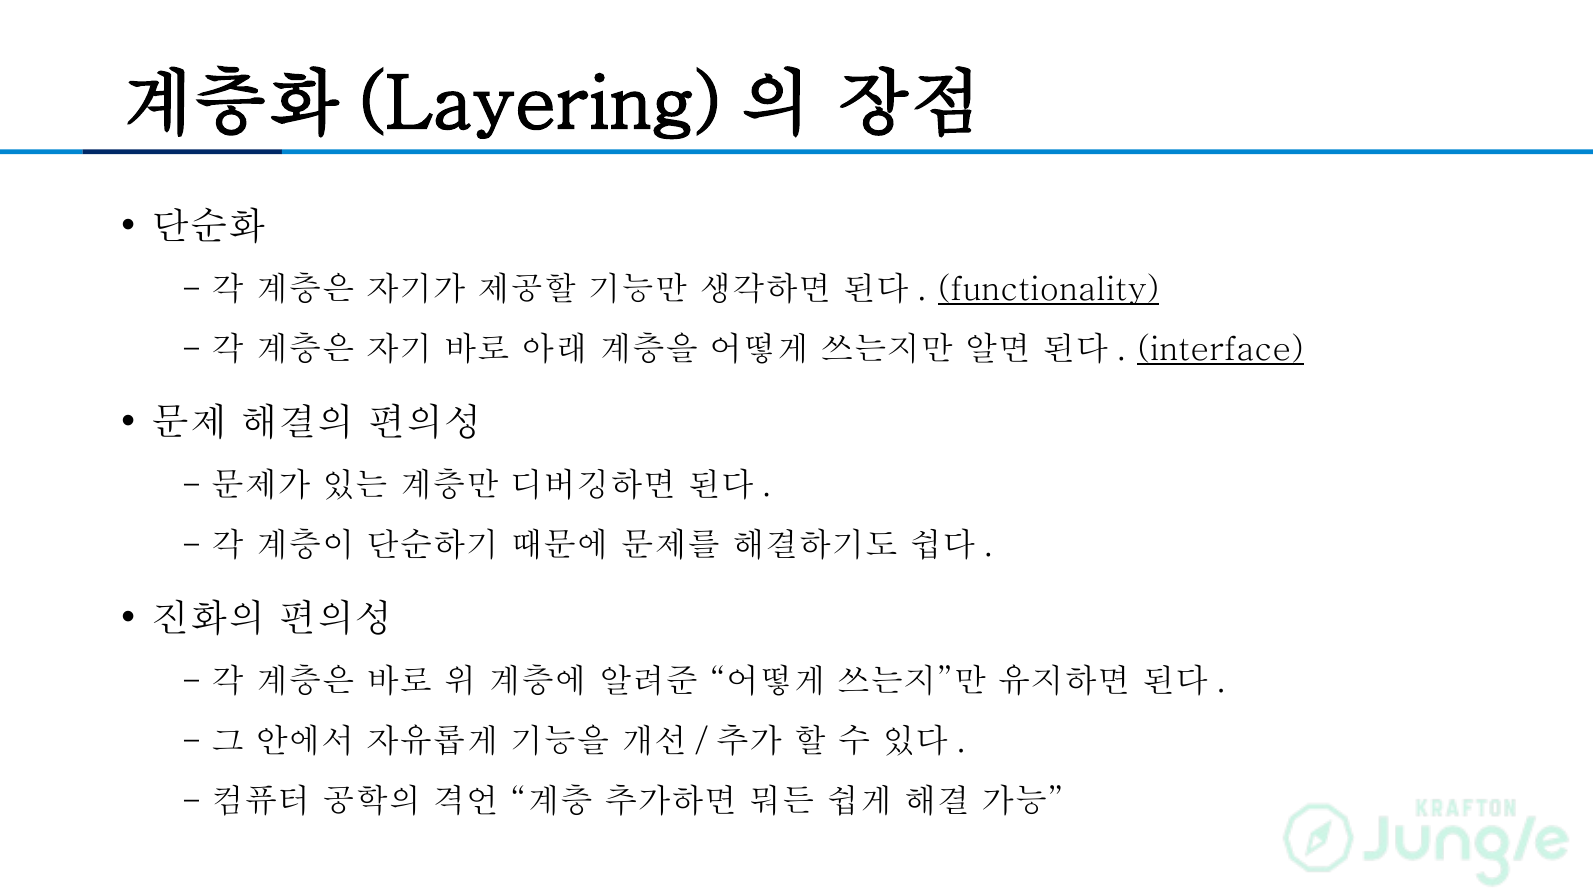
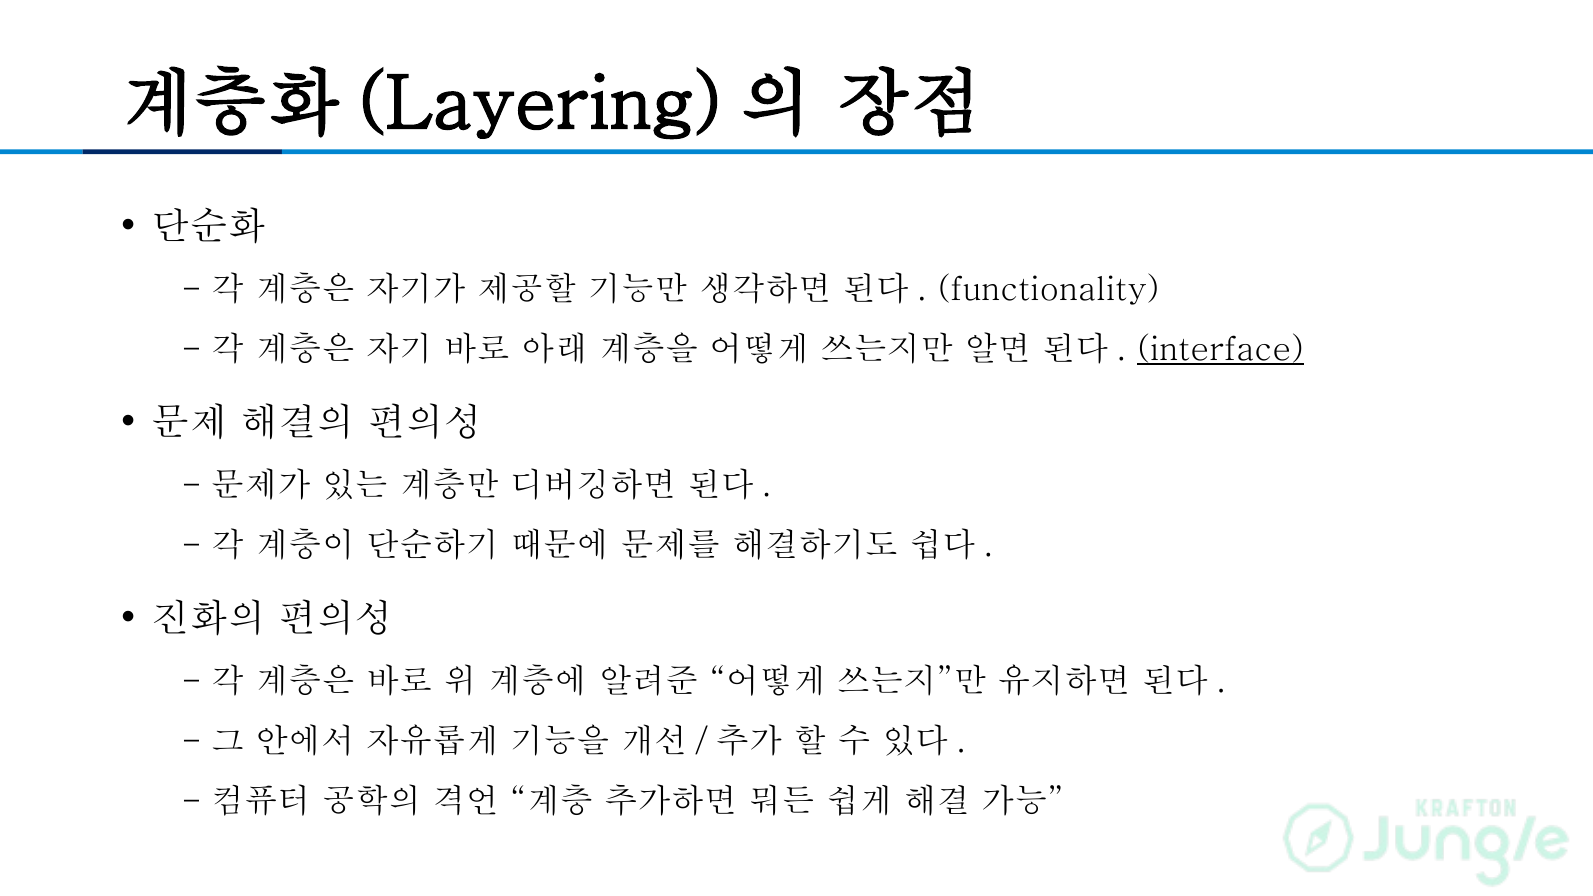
functionality underline: present -> none (1049, 289)
